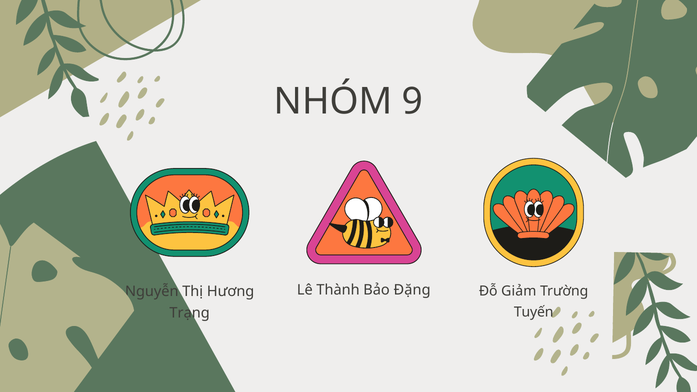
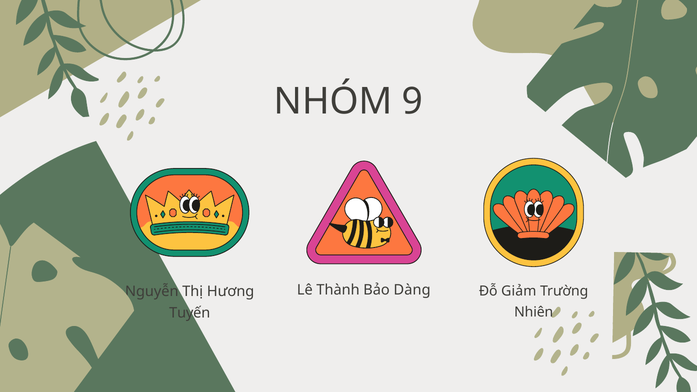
Đặng: Đặng -> Dàng (412, 290)
Tuyến: Tuyến -> Nhiên (534, 312)
Trạng: Trạng -> Tuyến (190, 313)
